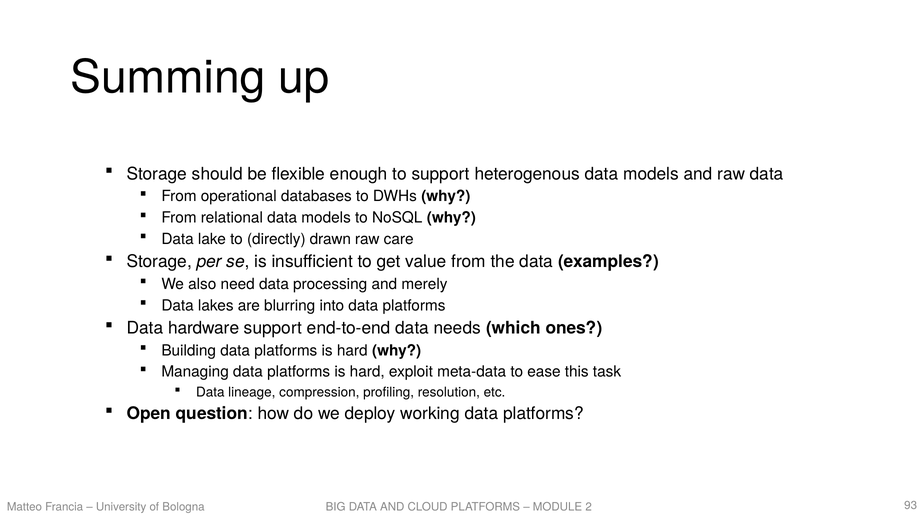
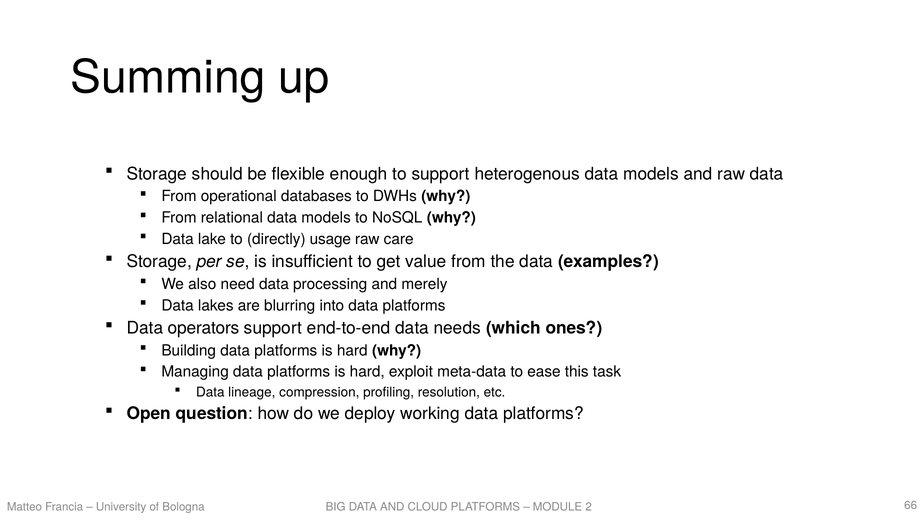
drawn: drawn -> usage (330, 239)
hardware: hardware -> operators (204, 328)
93: 93 -> 66 (911, 505)
